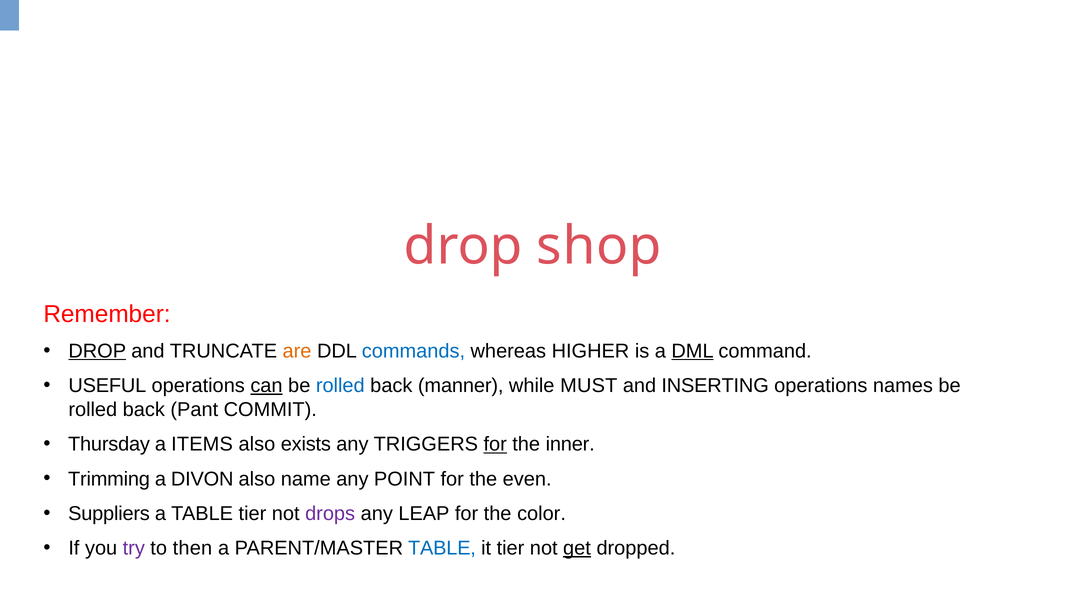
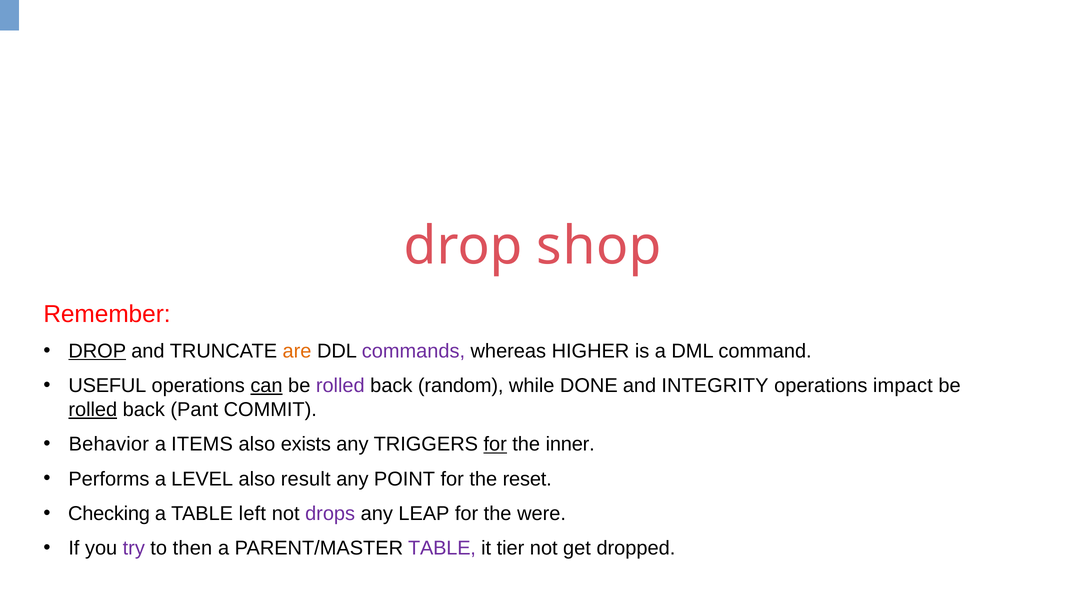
commands colour: blue -> purple (413, 351)
DML underline: present -> none (693, 351)
rolled colour: blue -> purple (340, 385)
manner: manner -> random (461, 385)
MUST: MUST -> DONE (589, 385)
INSERTING: INSERTING -> INTEGRITY (715, 385)
names: names -> impact (903, 385)
rolled underline: none -> present (93, 409)
Thursday: Thursday -> Behavior (109, 444)
Trimming: Trimming -> Performs (109, 479)
DIVON: DIVON -> LEVEL (202, 479)
name: name -> result (306, 479)
even: even -> reset (527, 479)
Suppliers: Suppliers -> Checking (109, 513)
TABLE tier: tier -> left (252, 513)
color: color -> were (542, 513)
TABLE colour: blue -> purple (442, 548)
get underline: present -> none (577, 548)
